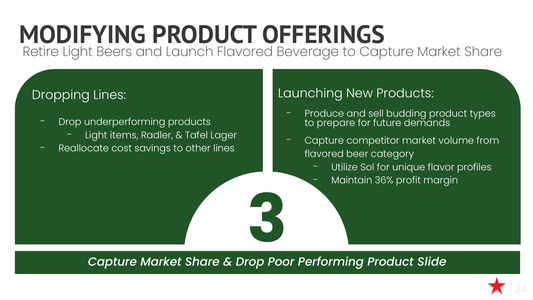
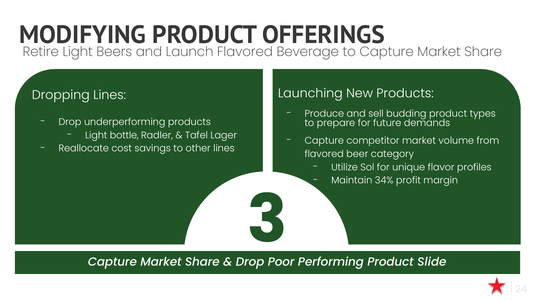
items: items -> bottle (124, 135)
36%: 36% -> 34% (384, 180)
